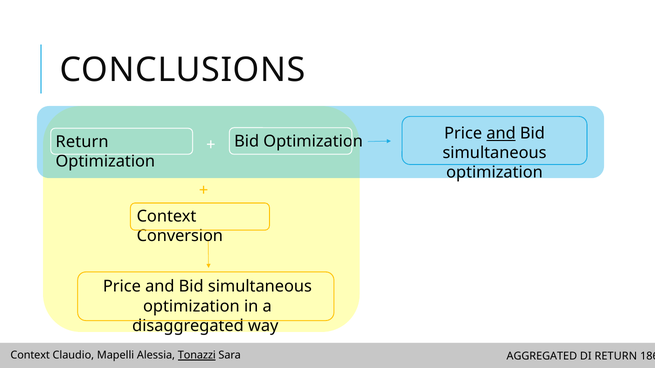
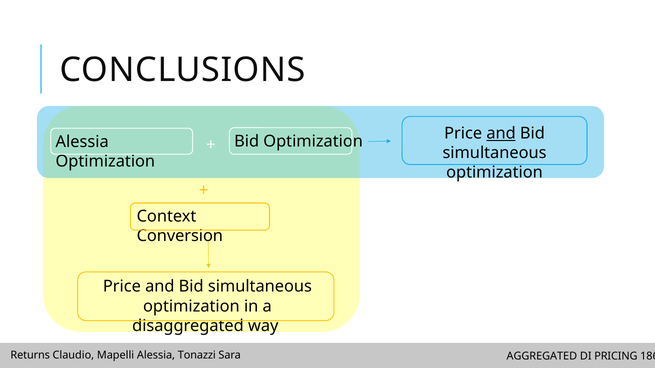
Return: Return -> Alessia (82, 142)
Context: Context -> Returns (30, 356)
Tonazzi underline: present -> none (197, 356)
DI RETURN: RETURN -> PRICING (616, 357)
